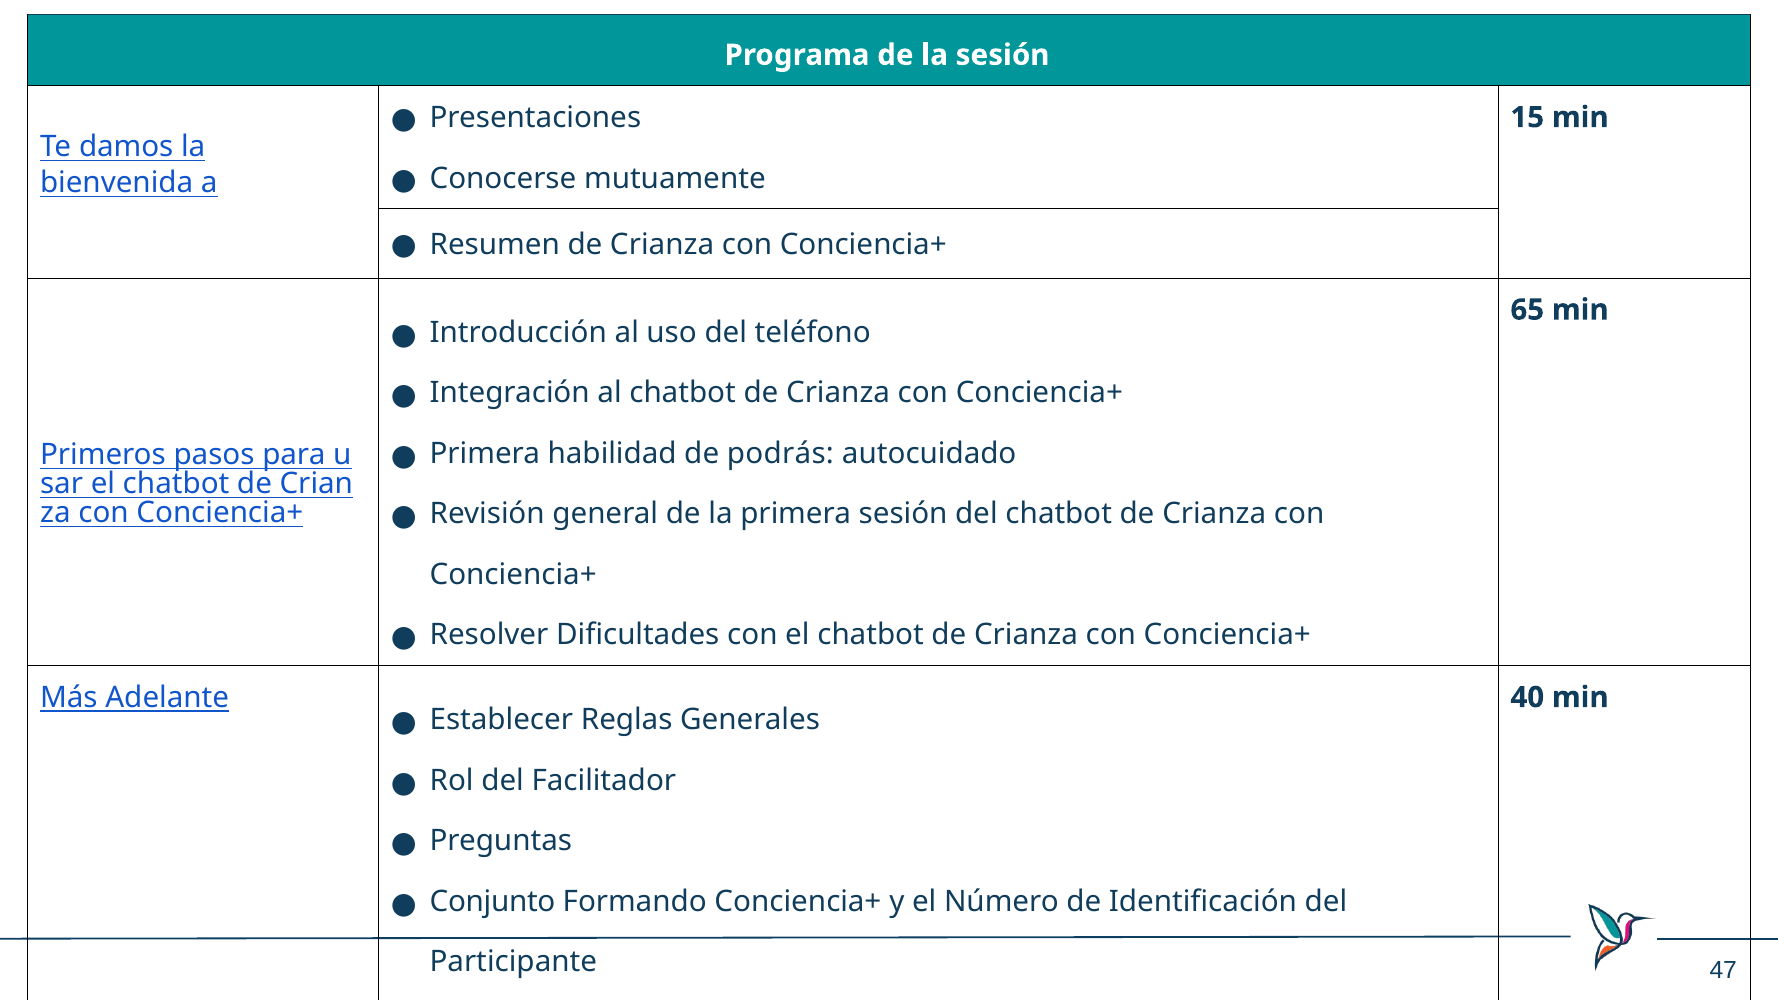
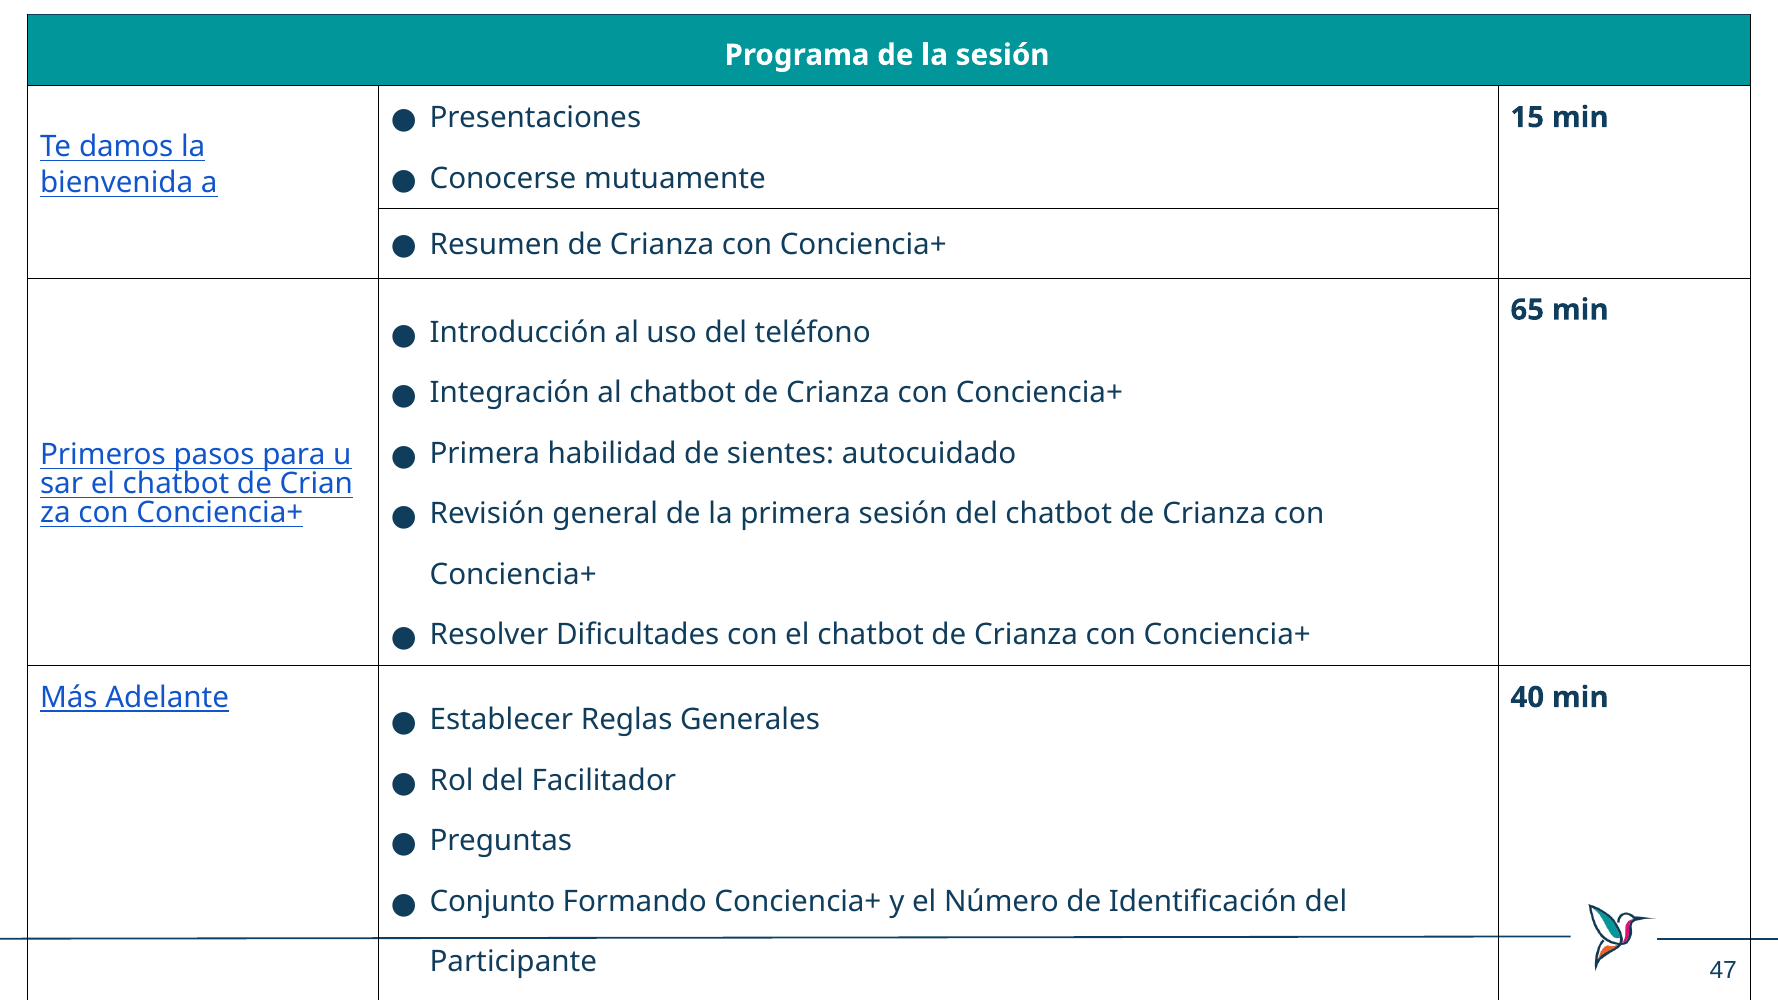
podrás: podrás -> sientes (780, 454)
